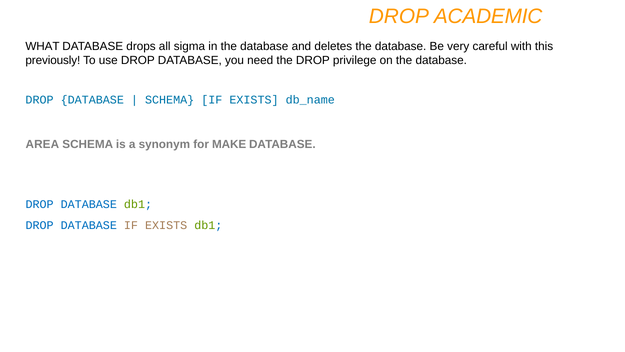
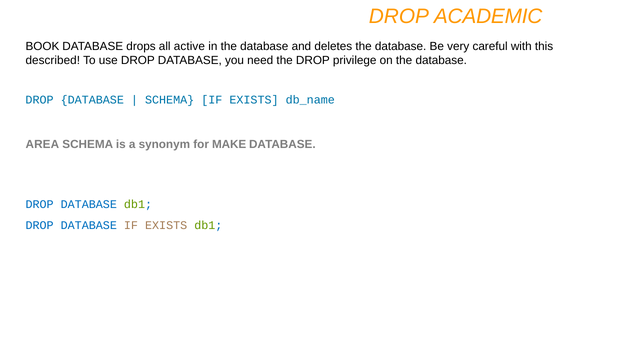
WHAT: WHAT -> BOOK (42, 46)
sigma: sigma -> active (189, 46)
previously: previously -> described (53, 60)
